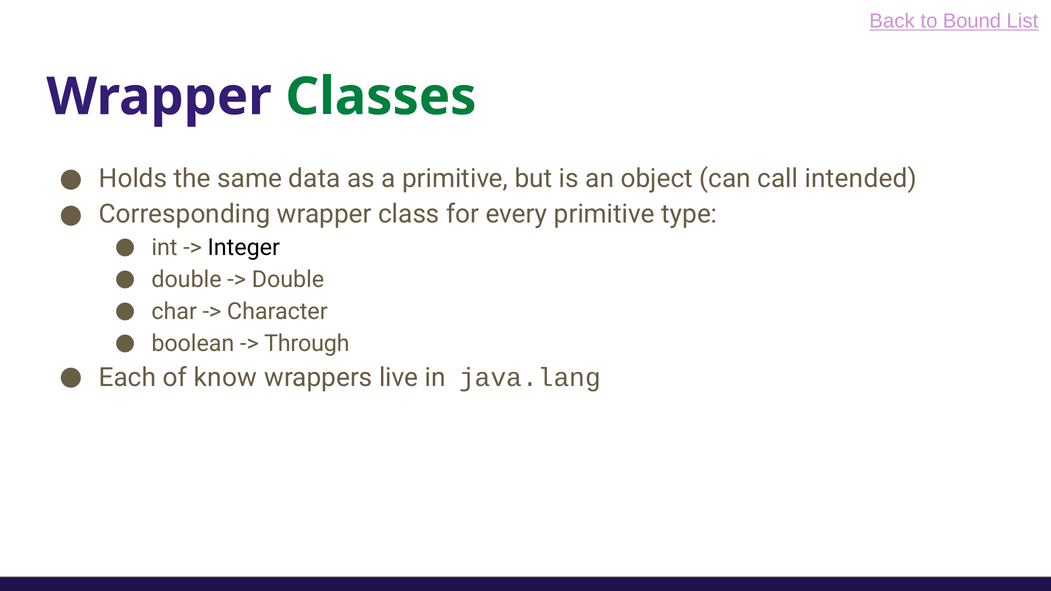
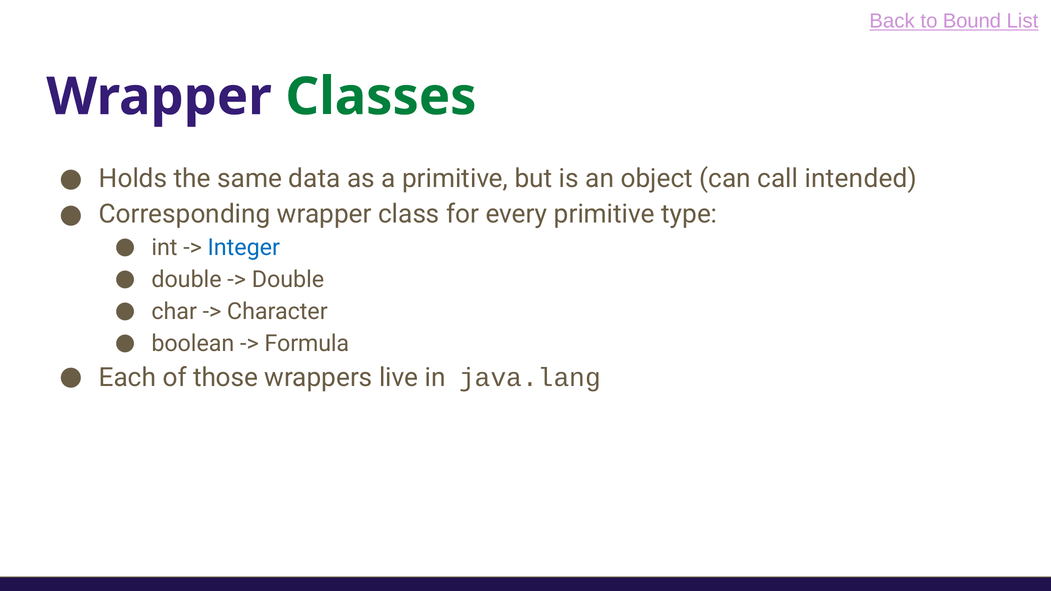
Integer colour: black -> blue (244, 248)
Through: Through -> Formula (307, 343)
know: know -> those (226, 378)
